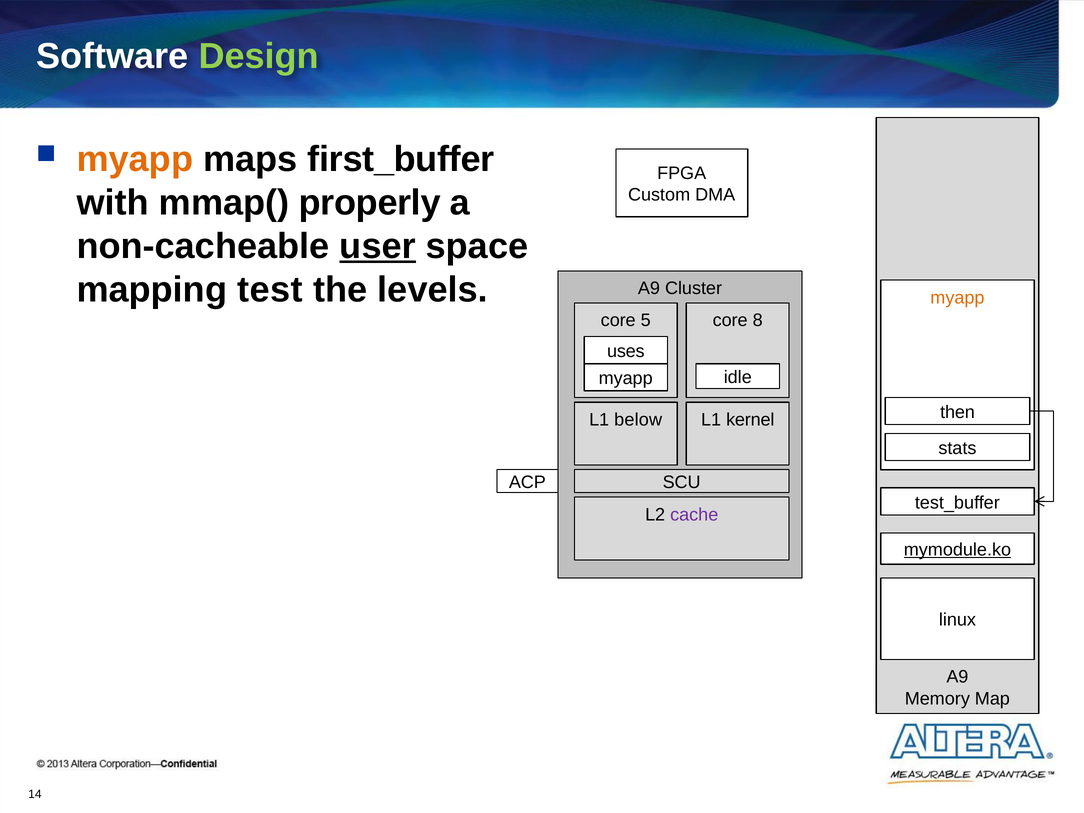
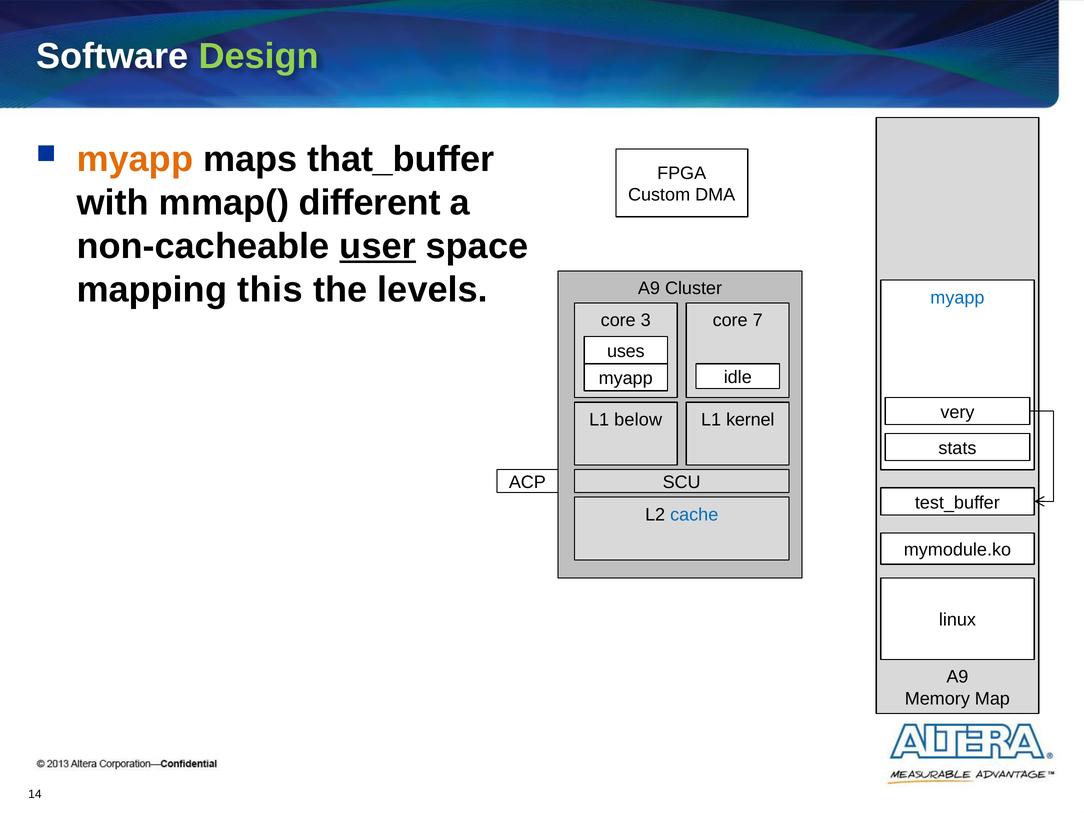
first_buffer: first_buffer -> that_buffer (401, 160)
properly: properly -> different (370, 203)
test: test -> this (270, 290)
myapp colour: orange -> blue (957, 298)
5: 5 -> 3 (646, 320)
8: 8 -> 7 (758, 320)
then: then -> very (957, 412)
cache colour: purple -> blue (694, 515)
mymodule.ko underline: present -> none (957, 550)
